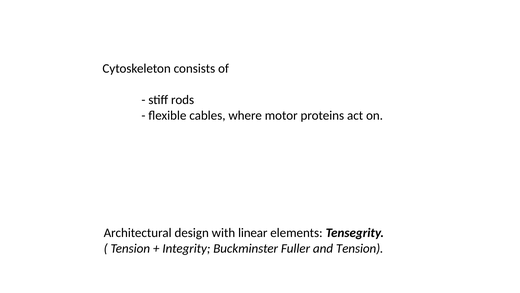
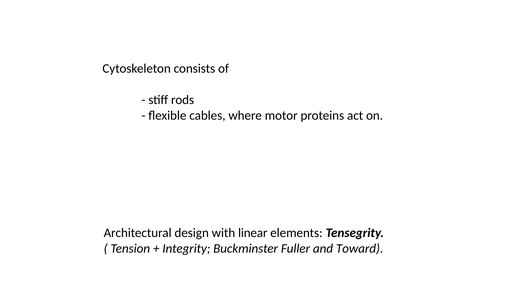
and Tension: Tension -> Toward (360, 248)
